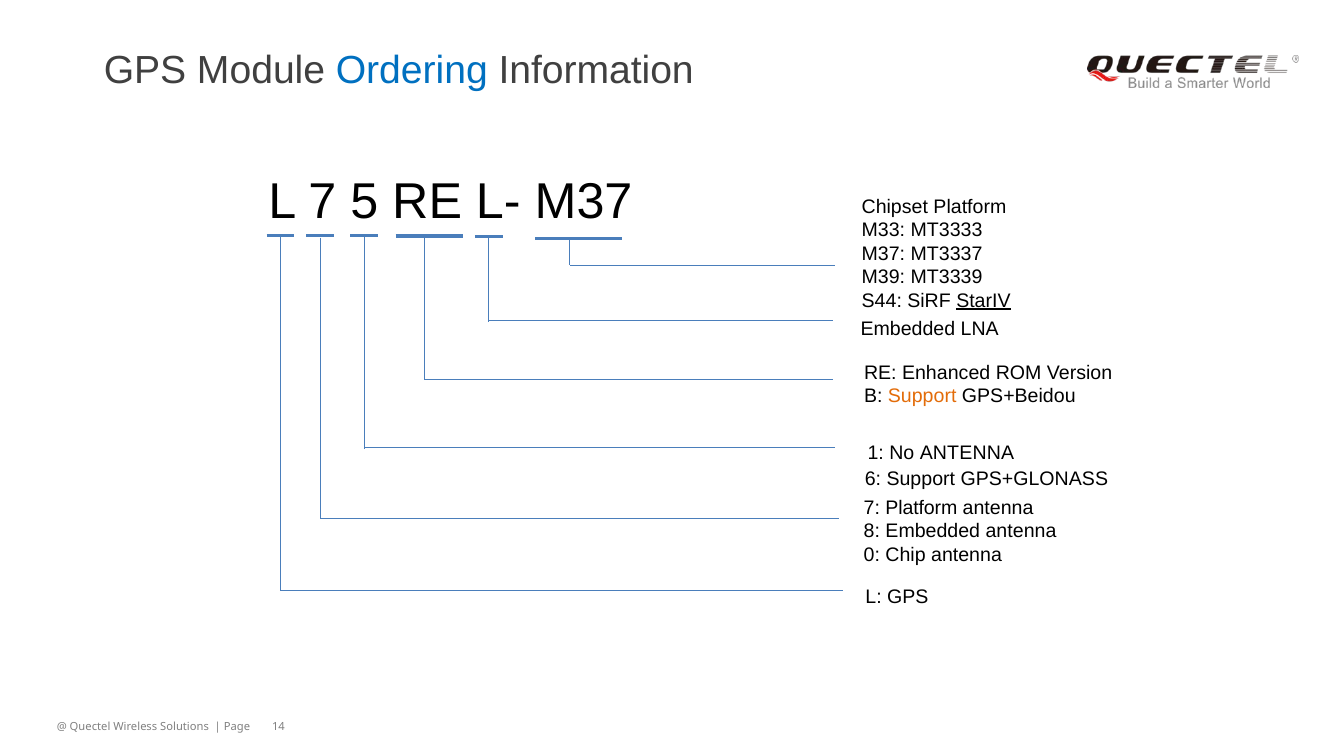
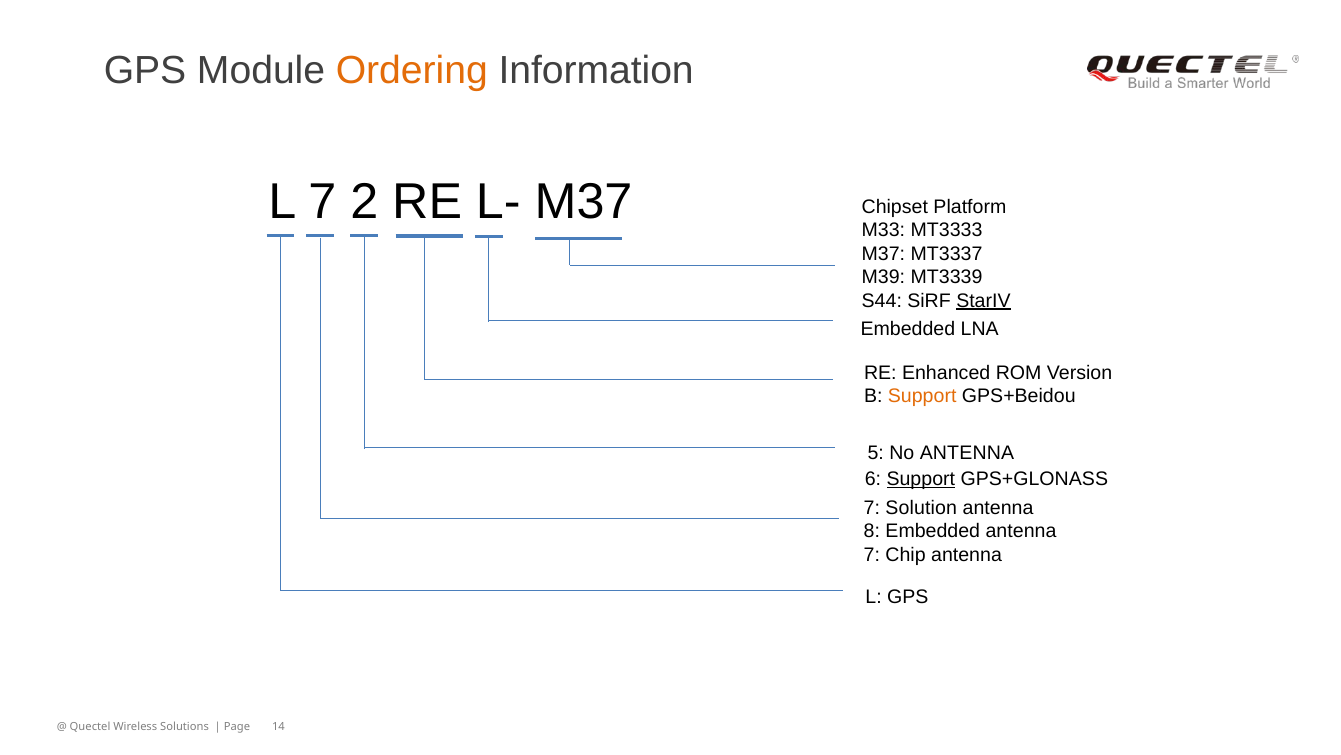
Ordering colour: blue -> orange (412, 71)
5: 5 -> 2 (364, 202)
1: 1 -> 5 (876, 453)
Support underline: none -> present (921, 478)
7 Platform: Platform -> Solution (921, 508)
0: 0 -> 7 (872, 555)
